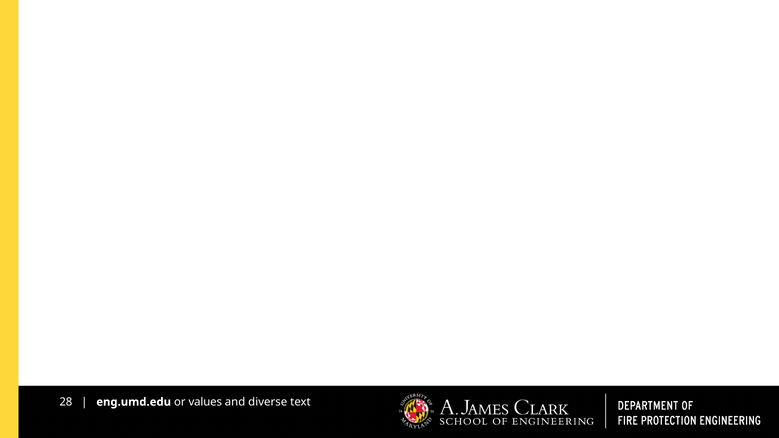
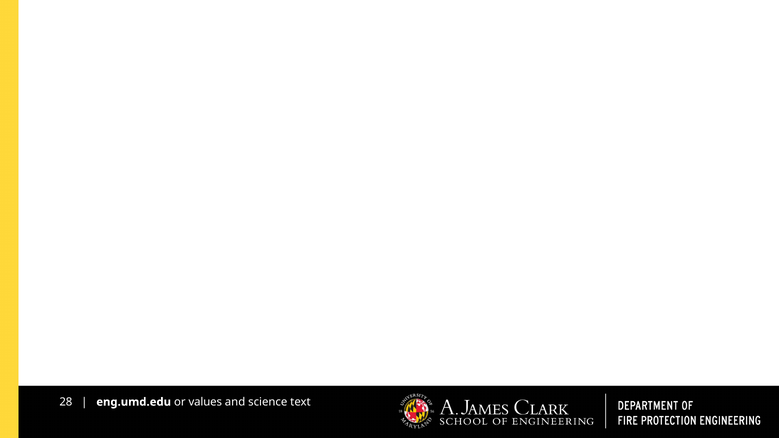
diverse: diverse -> science (268, 402)
